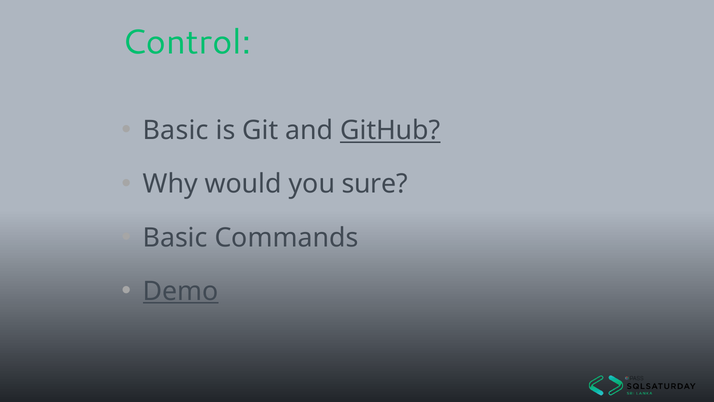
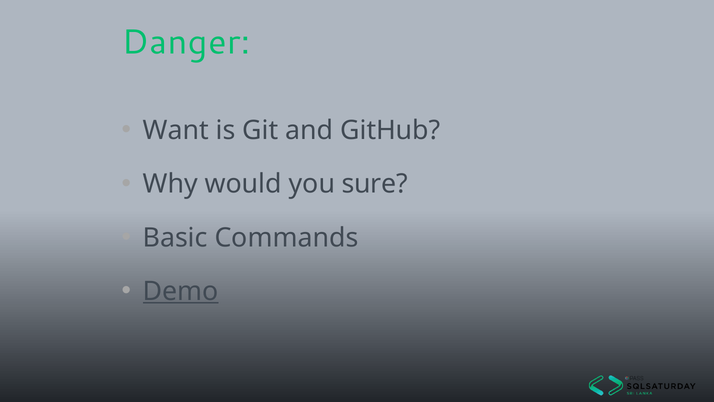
Control: Control -> Danger (186, 42)
Basic: Basic -> Want (176, 130)
GitHub underline: present -> none (390, 130)
